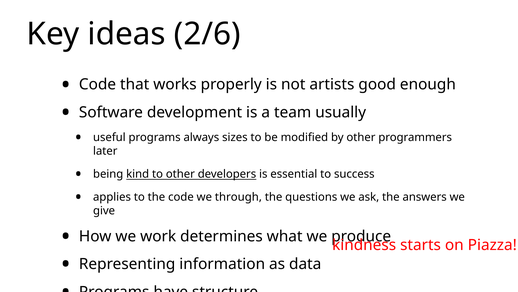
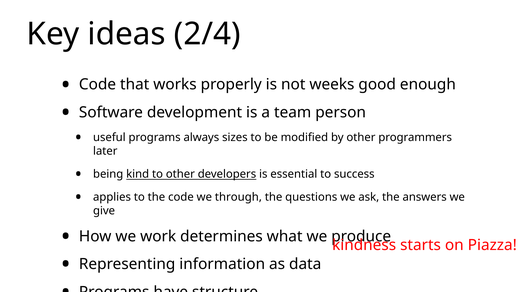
2/6: 2/6 -> 2/4 (207, 34)
artists: artists -> weeks (332, 84)
usually: usually -> person (341, 112)
